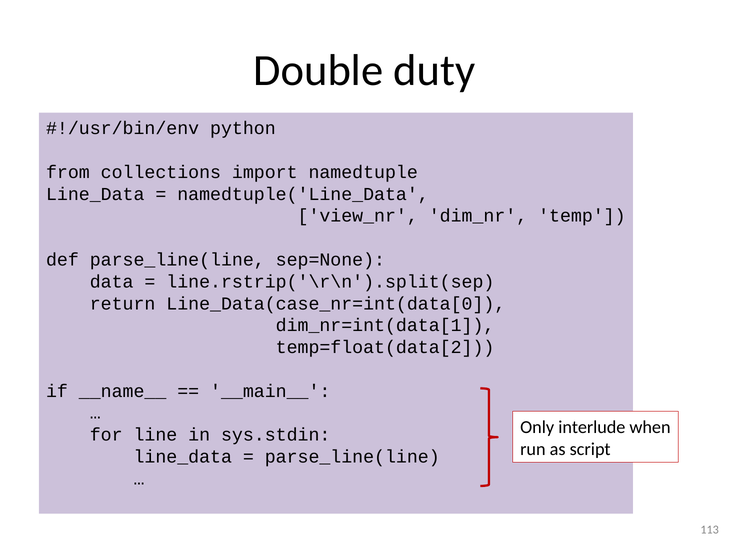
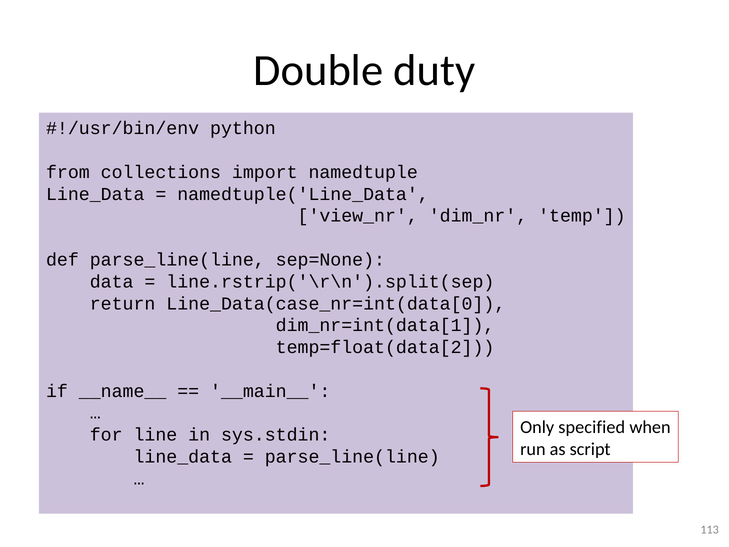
interlude: interlude -> specified (592, 427)
